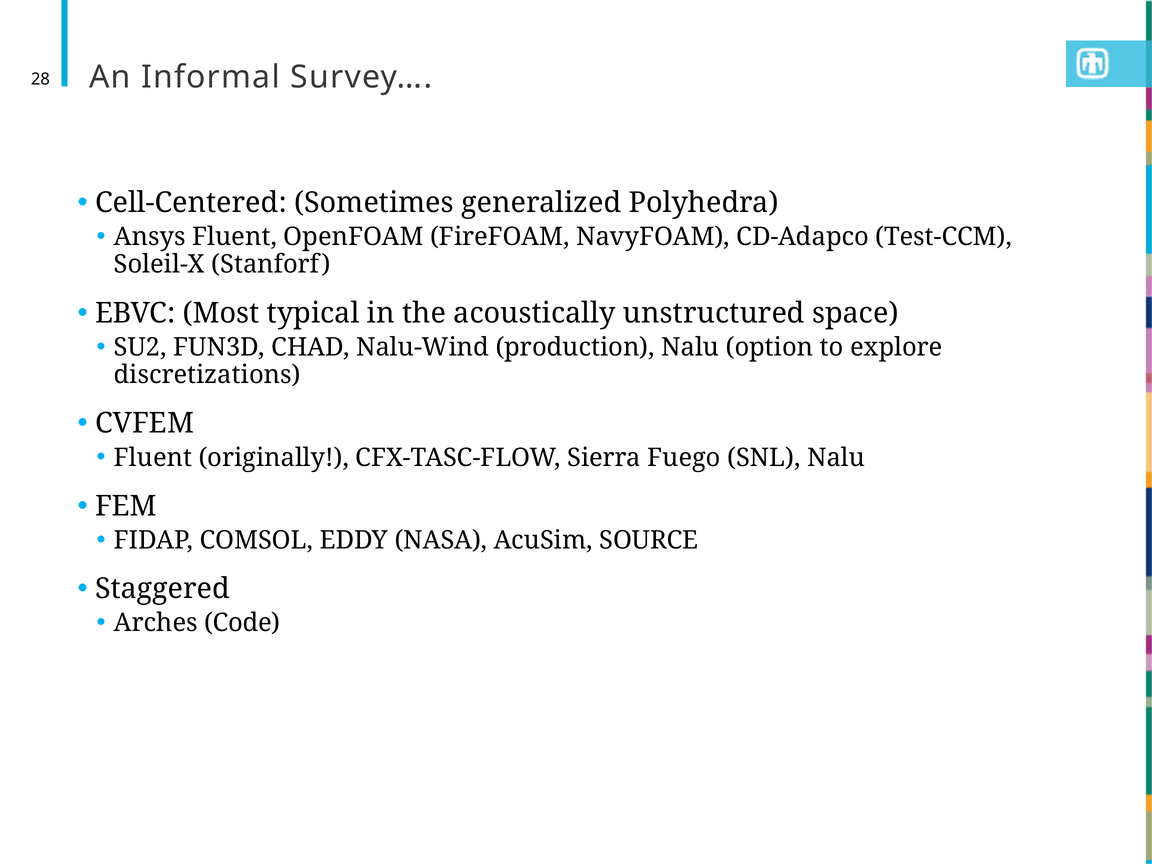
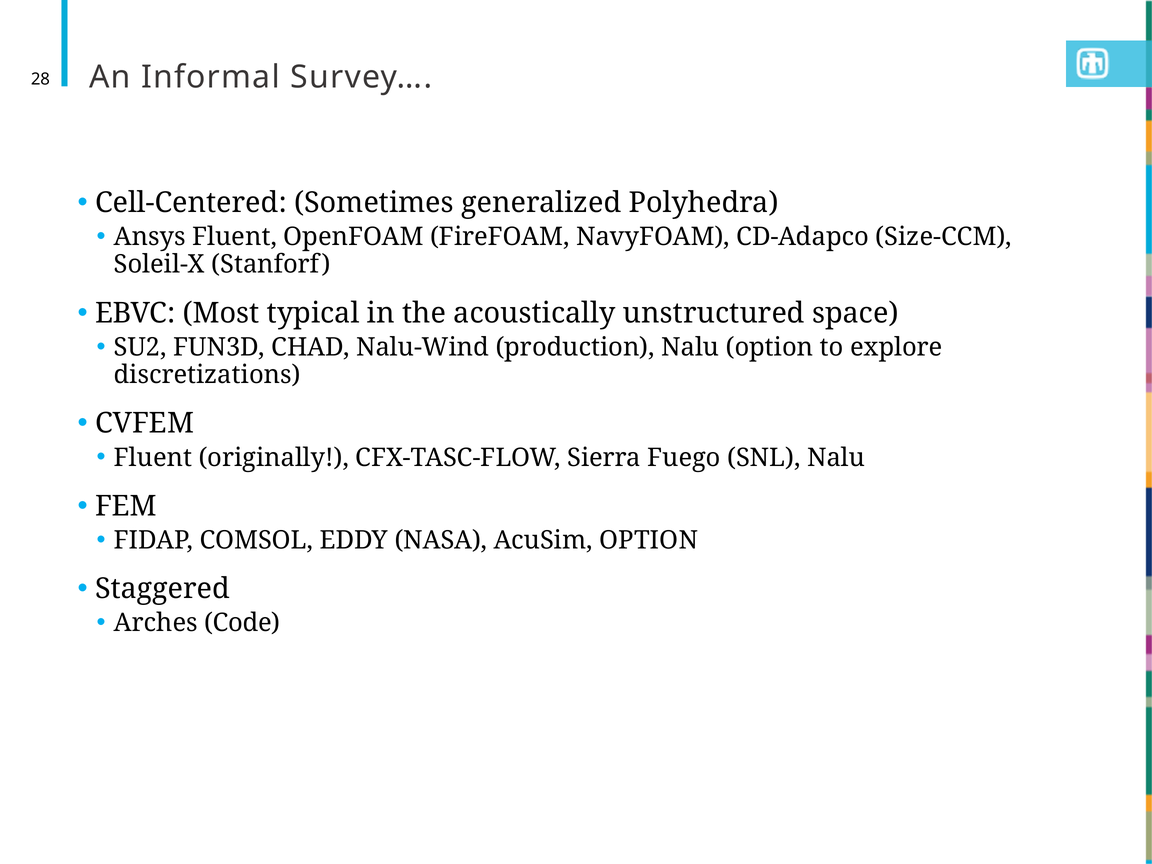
Test-CCM: Test-CCM -> Size-CCM (944, 237)
AcuSim SOURCE: SOURCE -> OPTION (649, 540)
